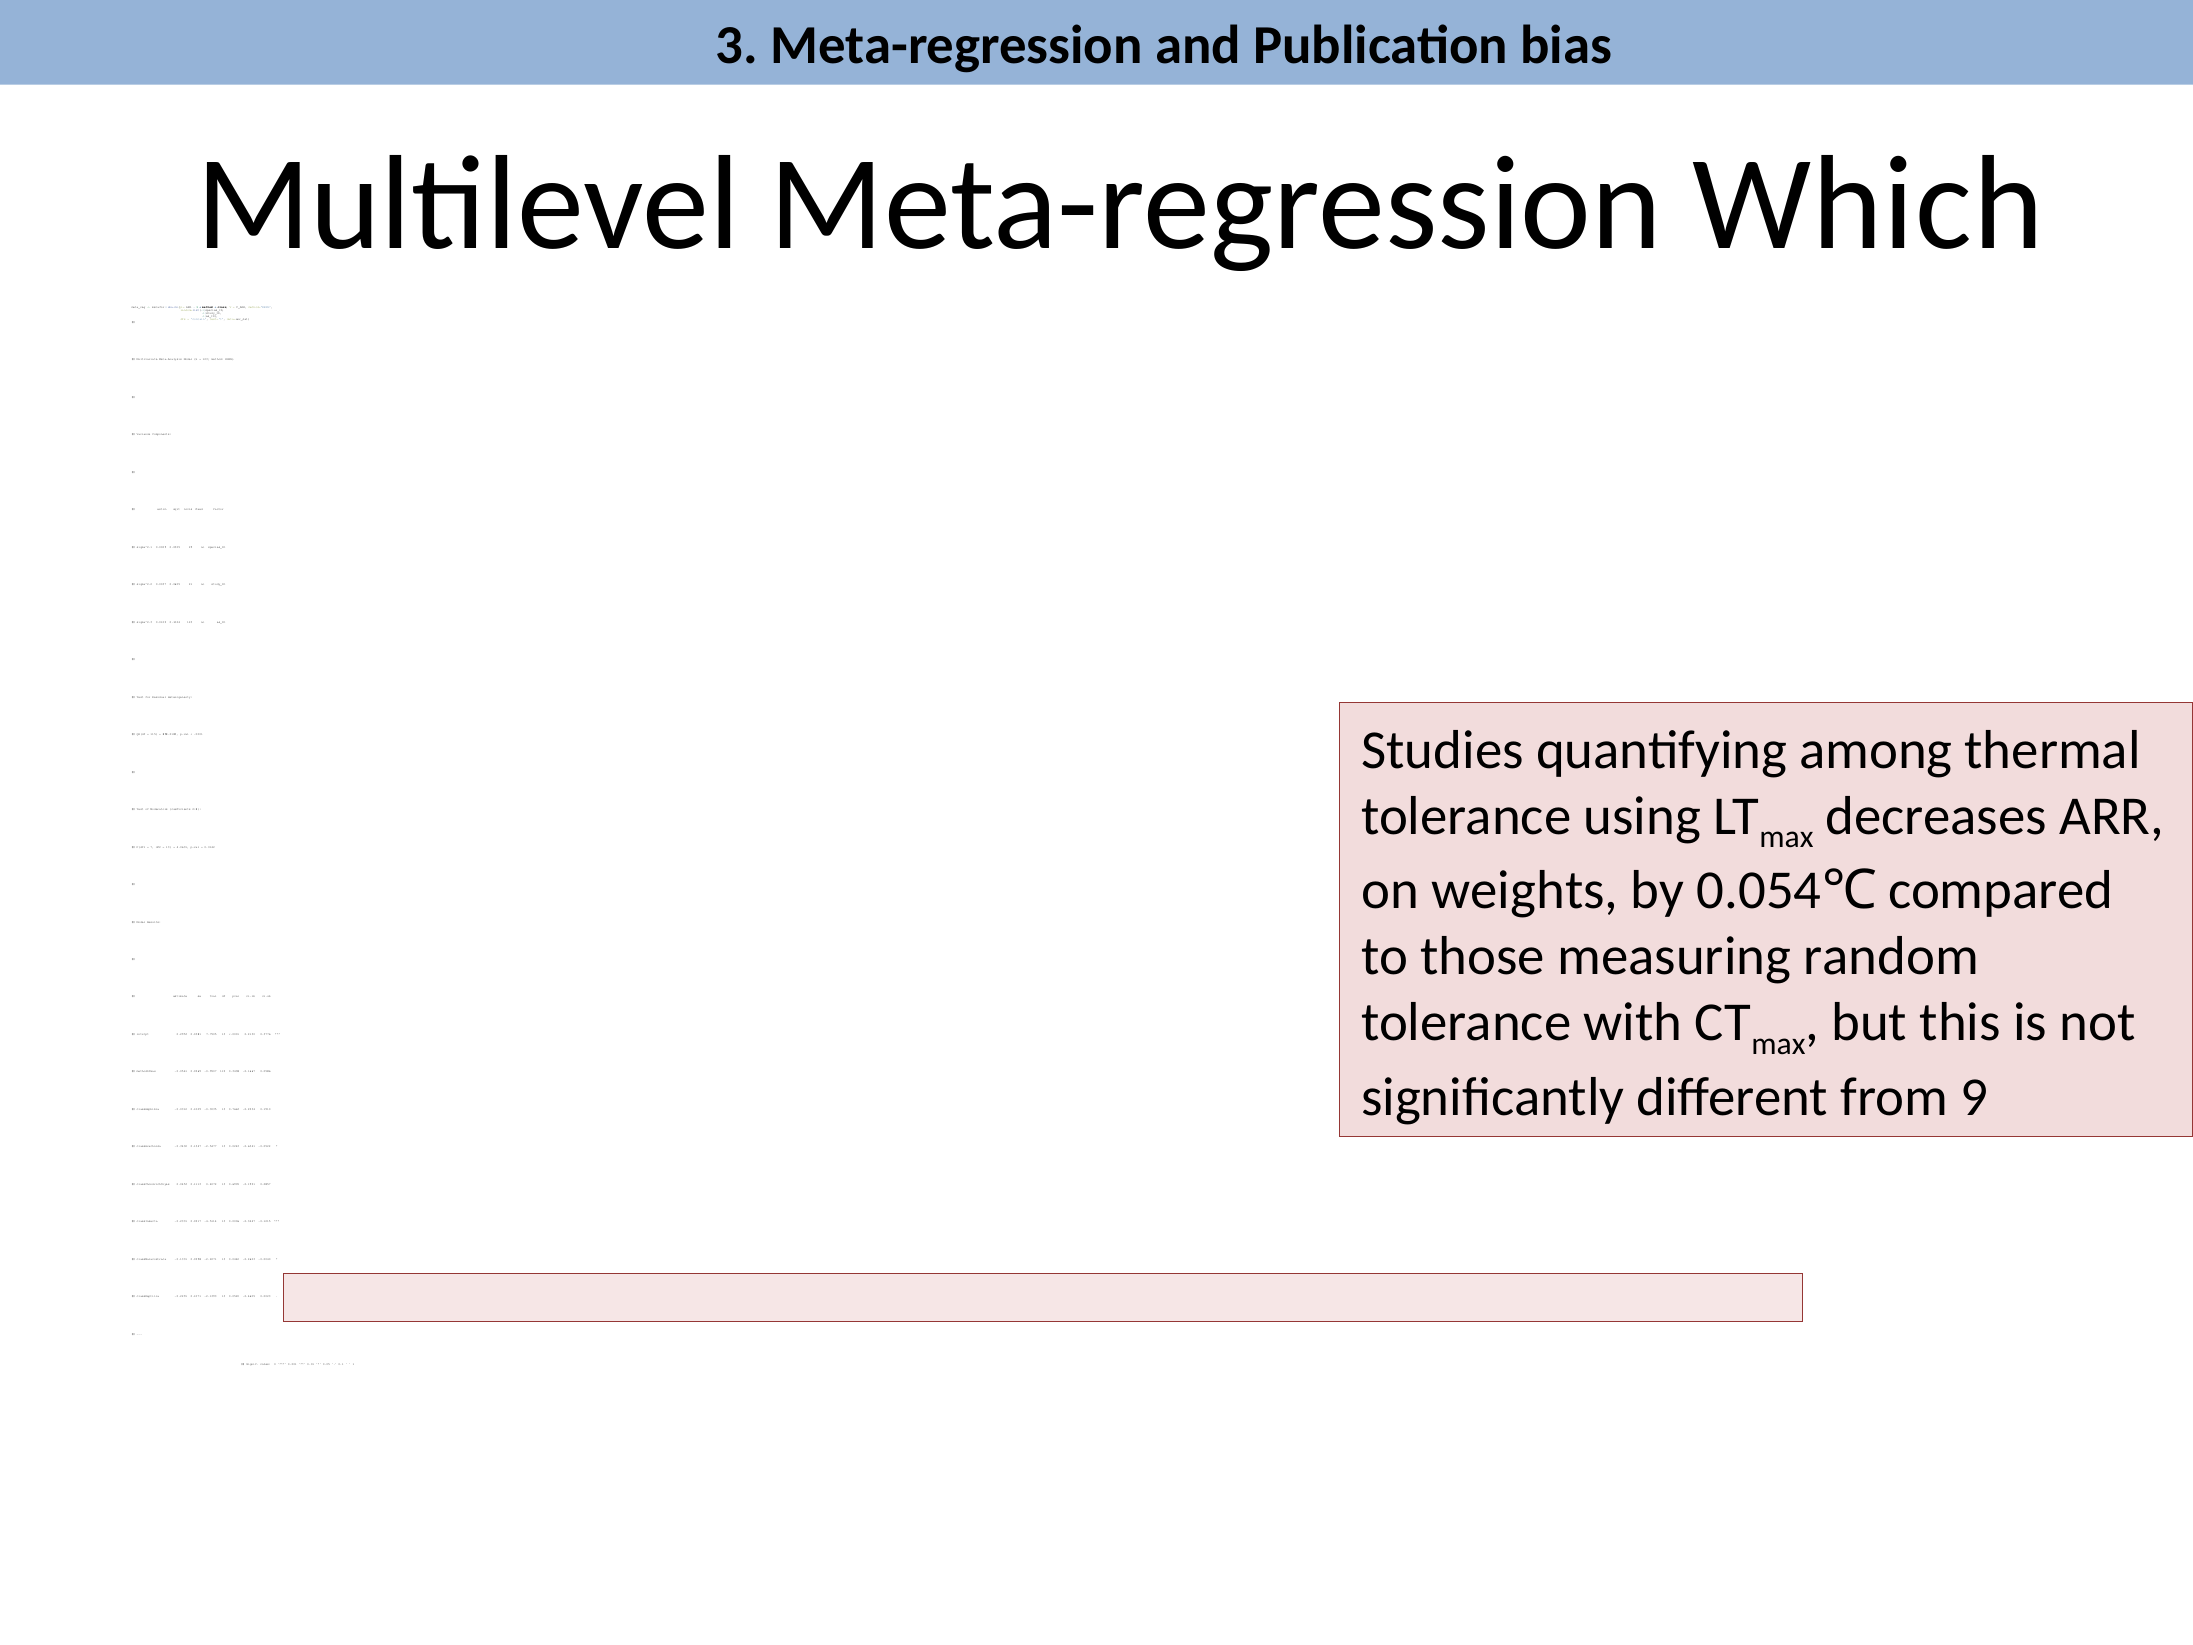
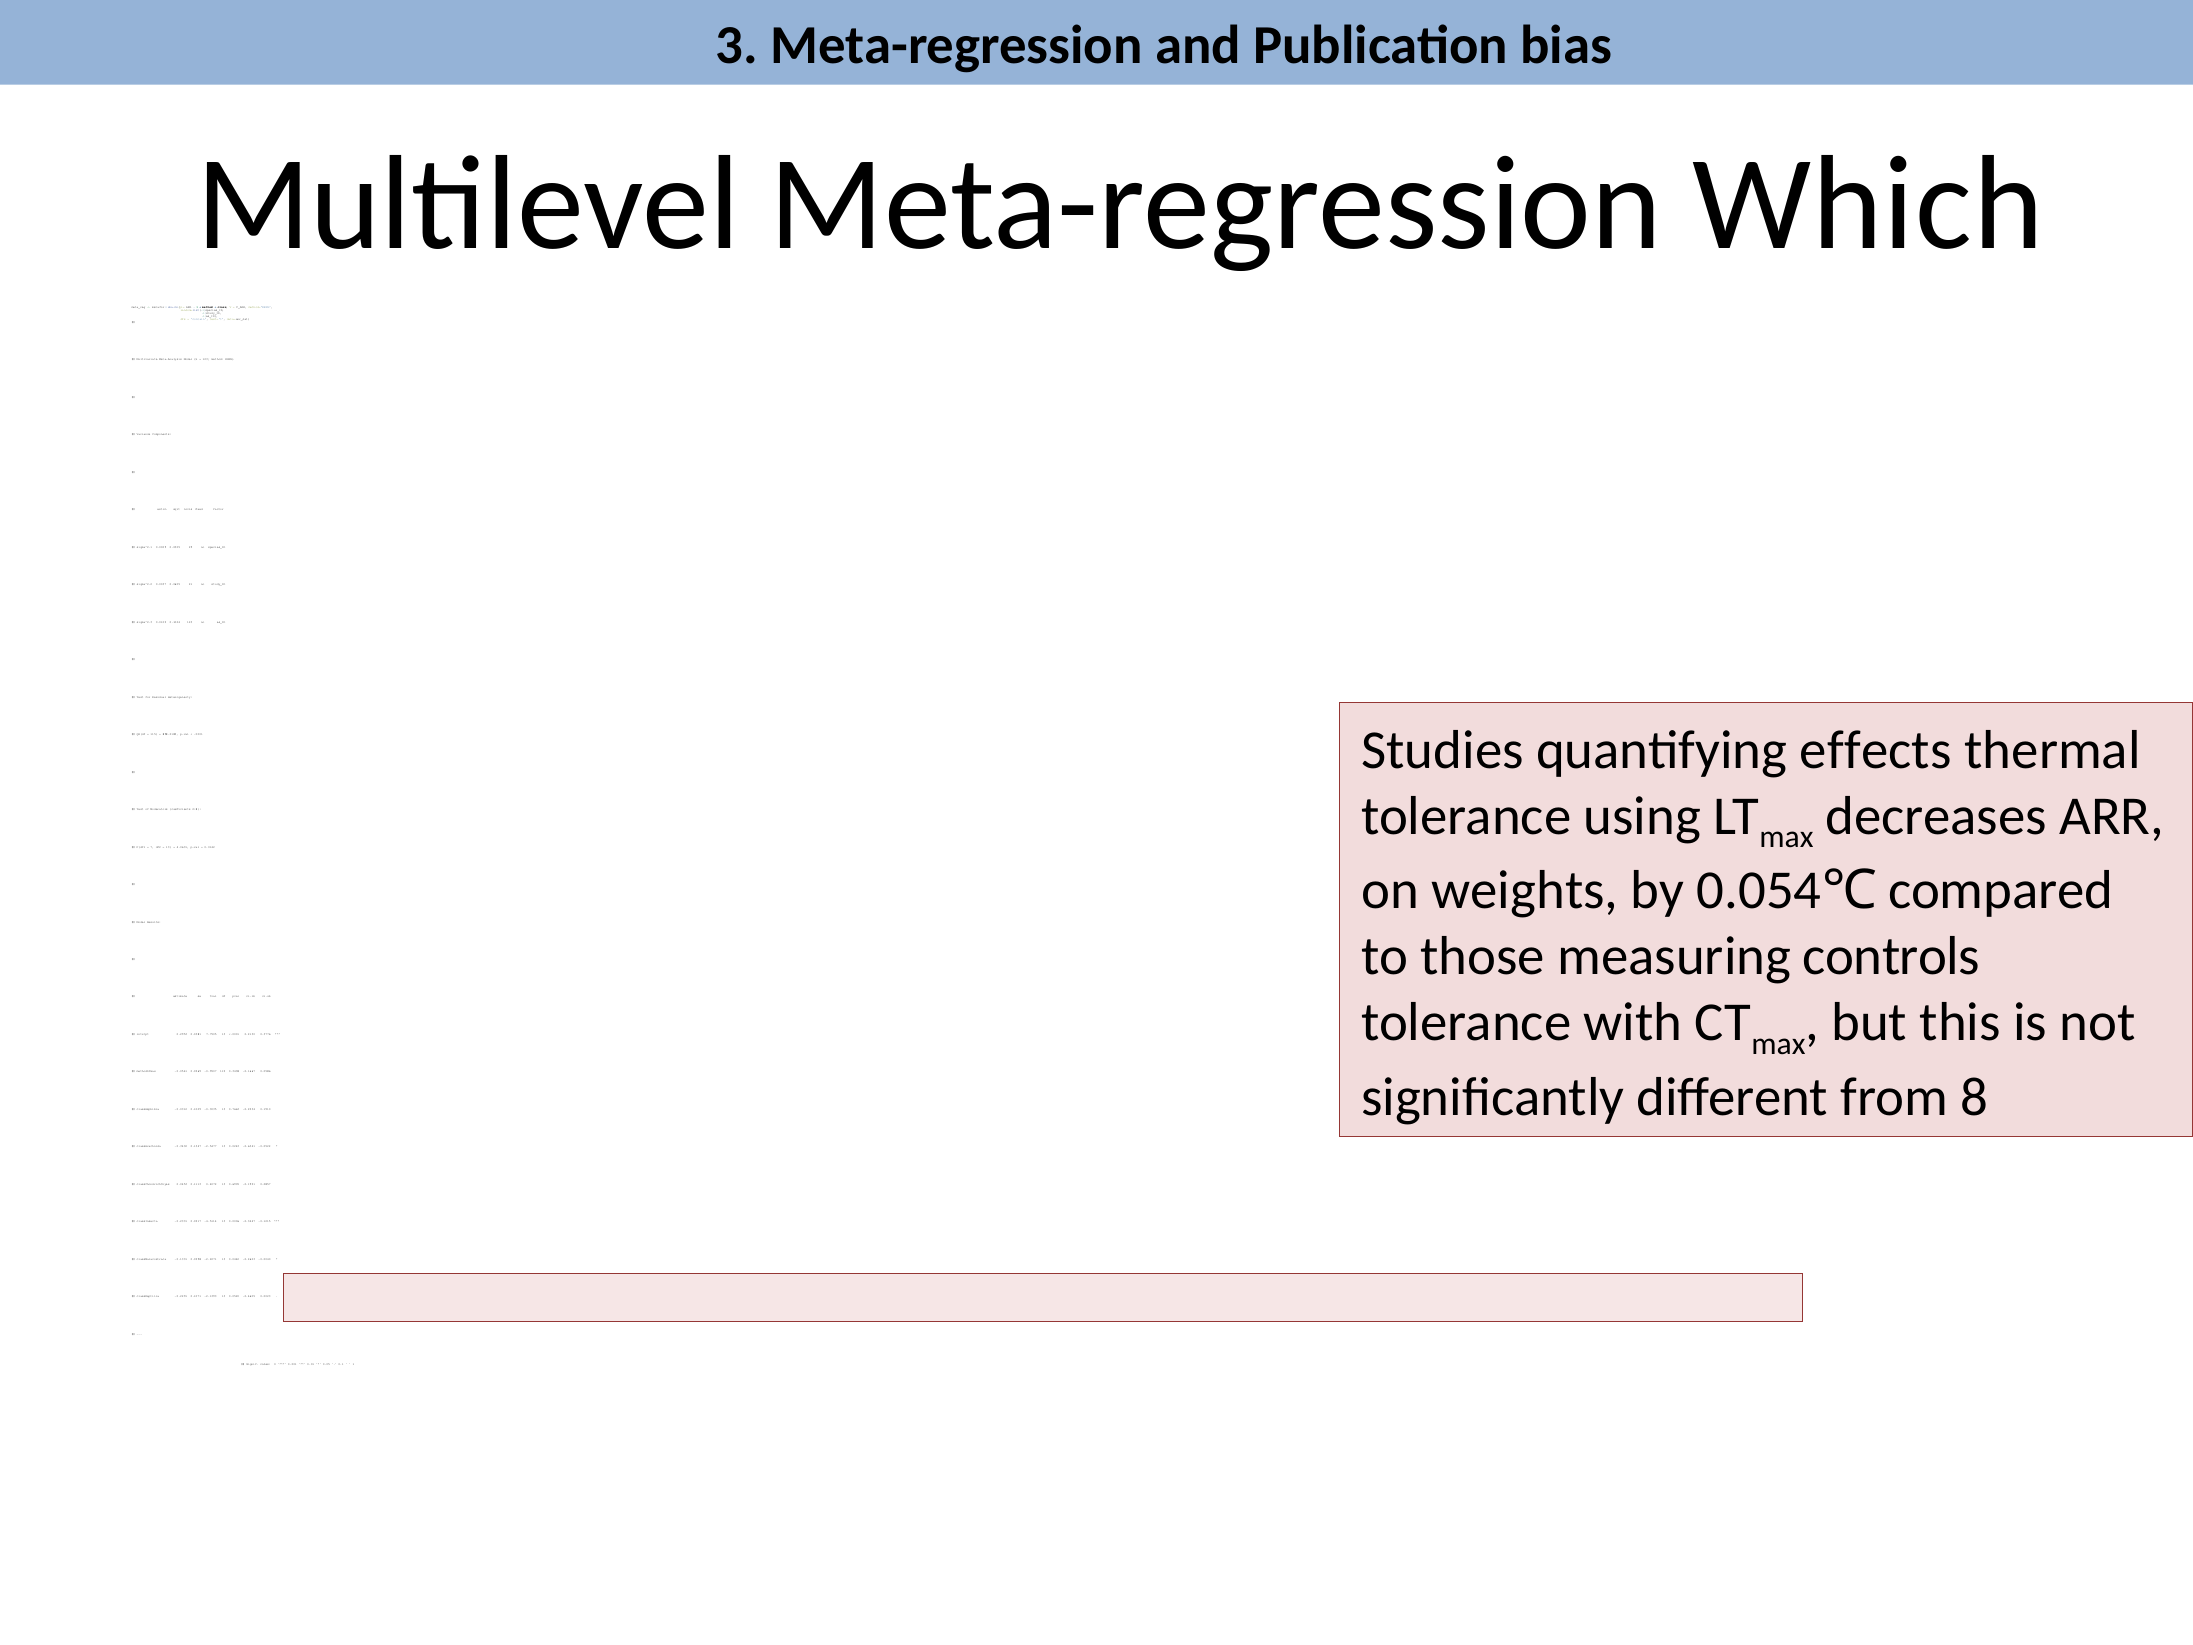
among: among -> effects (1876, 750)
random: random -> controls (1892, 956)
9: 9 -> 8 (1974, 1097)
